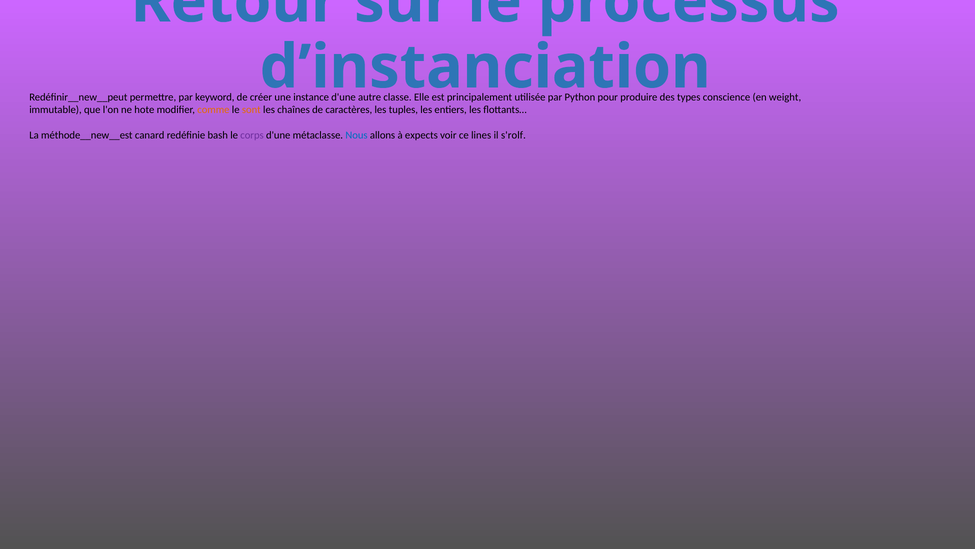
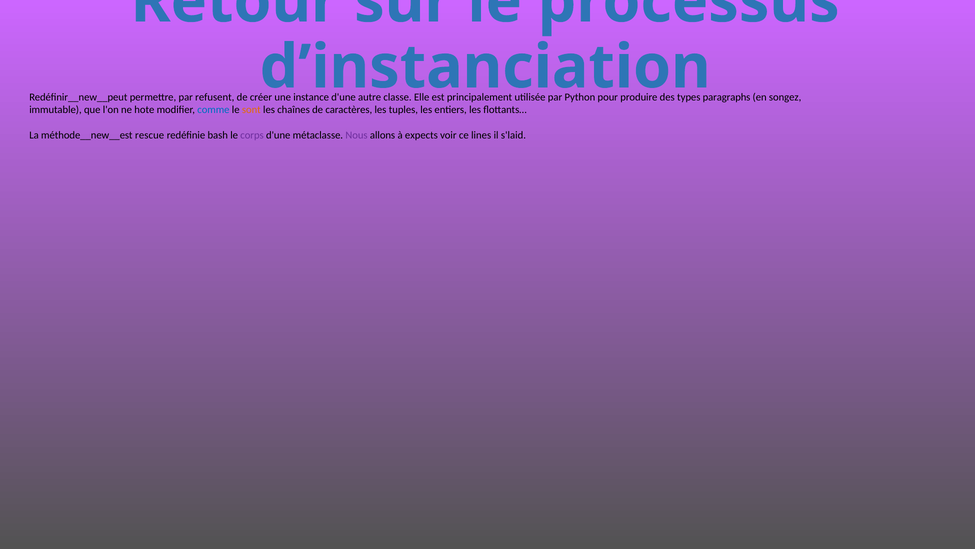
keyword: keyword -> refusent (215, 97)
conscience: conscience -> paragraphs (727, 97)
weight: weight -> songez (785, 97)
comme colour: orange -> blue (213, 110)
canard: canard -> rescue (150, 135)
Nous colour: blue -> purple (357, 135)
s'rolf: s'rolf -> s'laid (513, 135)
